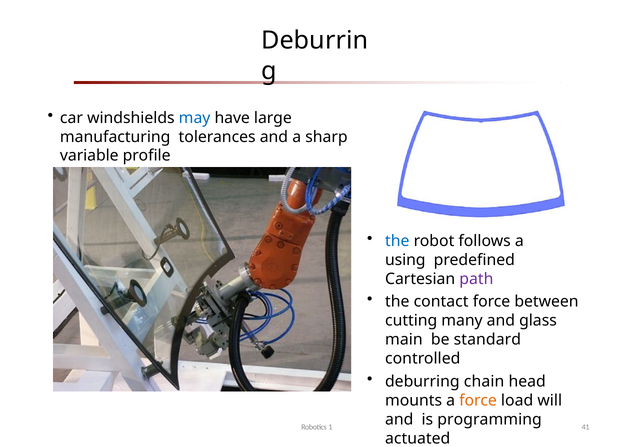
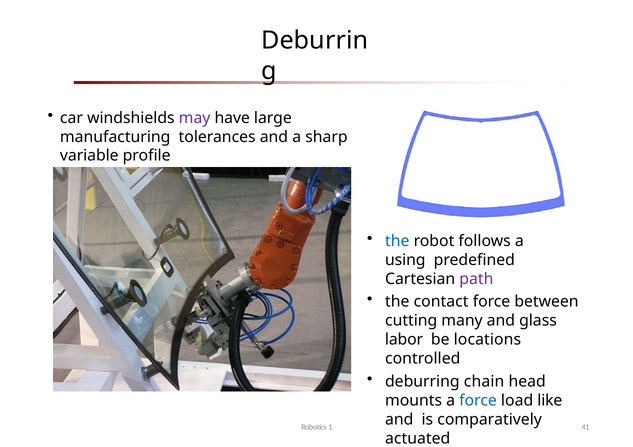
may colour: blue -> purple (195, 118)
main: main -> labor (404, 340)
standard: standard -> locations (487, 340)
force colour: orange -> blue (478, 401)
will: will -> like (550, 401)
programming: programming -> comparatively (490, 420)
